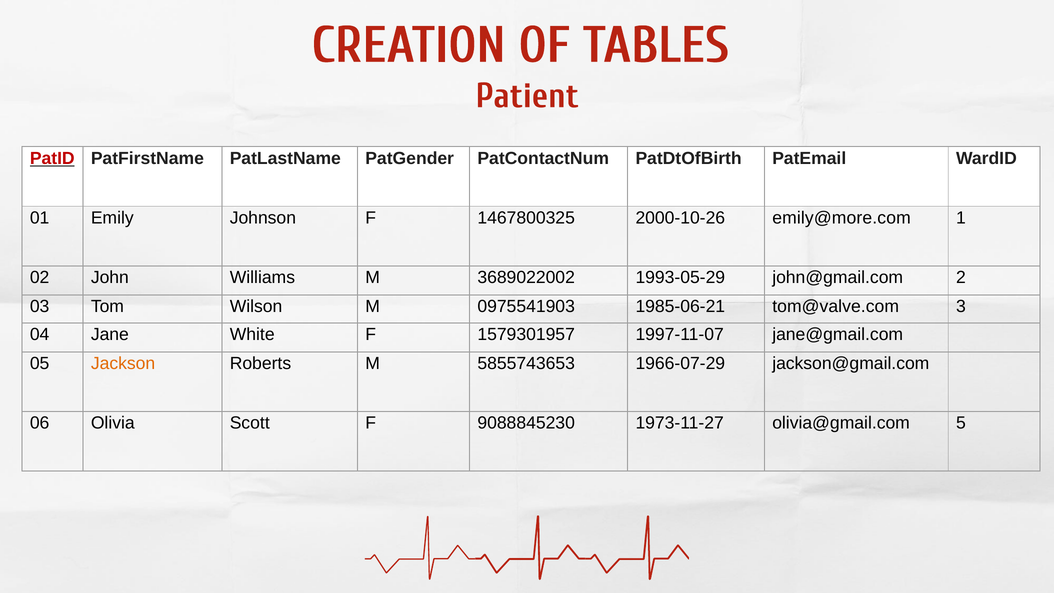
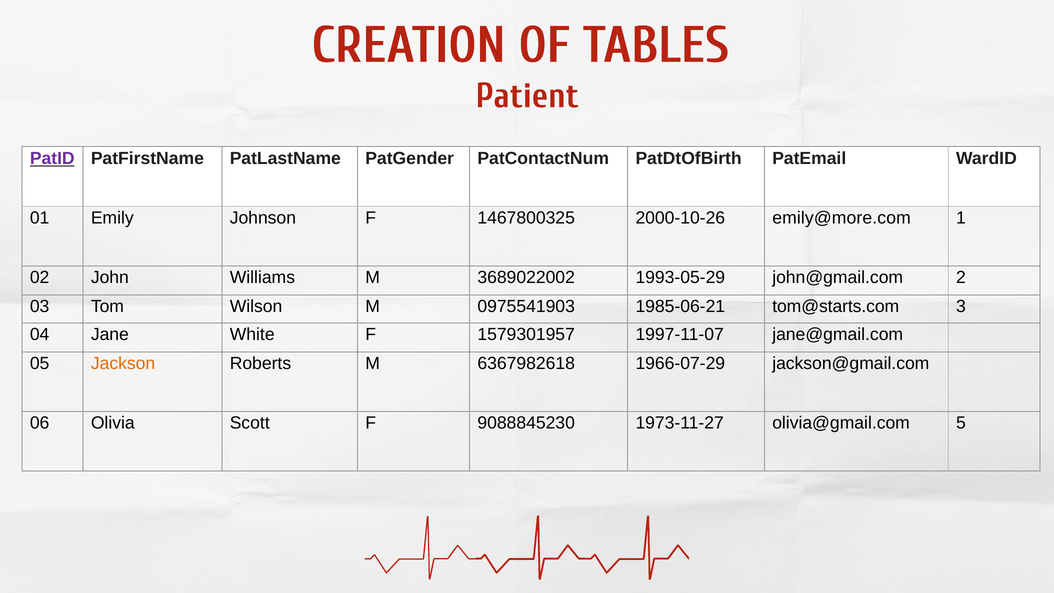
PatID colour: red -> purple (52, 158)
tom@valve.com: tom@valve.com -> tom@starts.com (836, 306)
5855743653: 5855743653 -> 6367982618 (526, 363)
